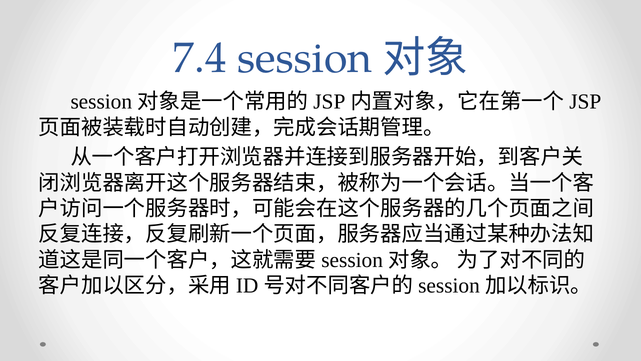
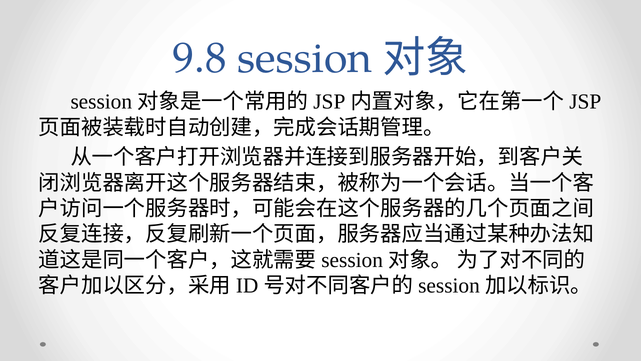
7.4: 7.4 -> 9.8 (200, 58)
